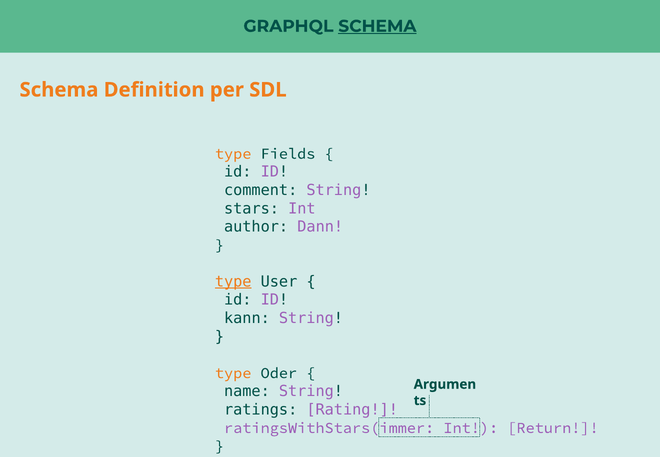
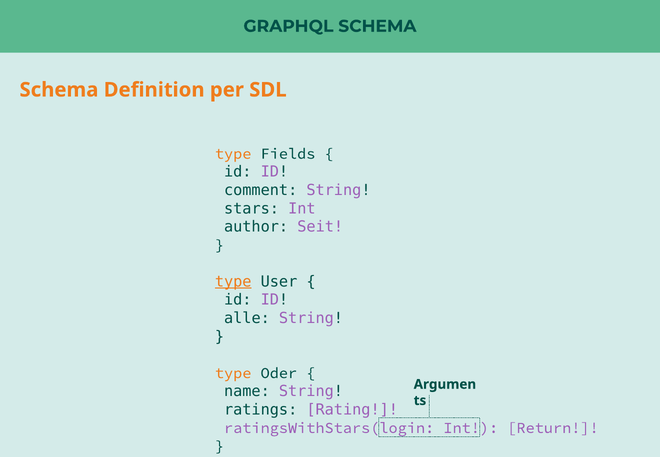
SCHEMA underline: present -> none (377, 26)
Dann: Dann -> Seit (320, 227)
kann: kann -> alle (247, 318)
ratingsWithStars(immer: ratingsWithStars(immer -> ratingsWithStars(login (329, 428)
